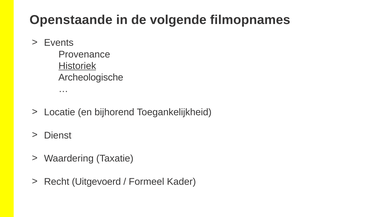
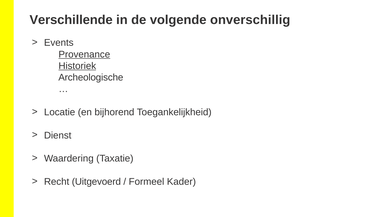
Openstaande: Openstaande -> Verschillende (71, 20)
filmopnames: filmopnames -> onverschillig (250, 20)
Provenance underline: none -> present (84, 55)
